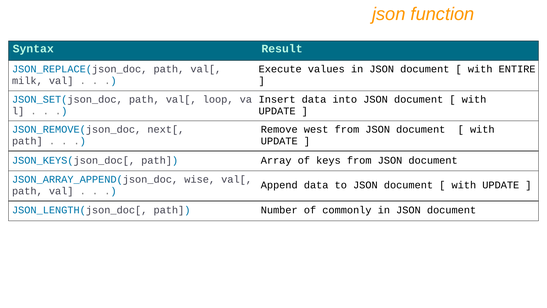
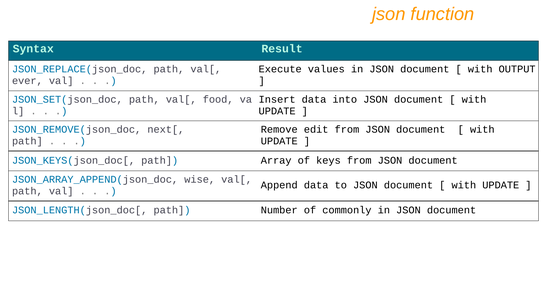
ENTIRE: ENTIRE -> OUTPUT (517, 69)
milk: milk -> ever (27, 81)
loop: loop -> food (218, 99)
west: west -> edit (316, 129)
